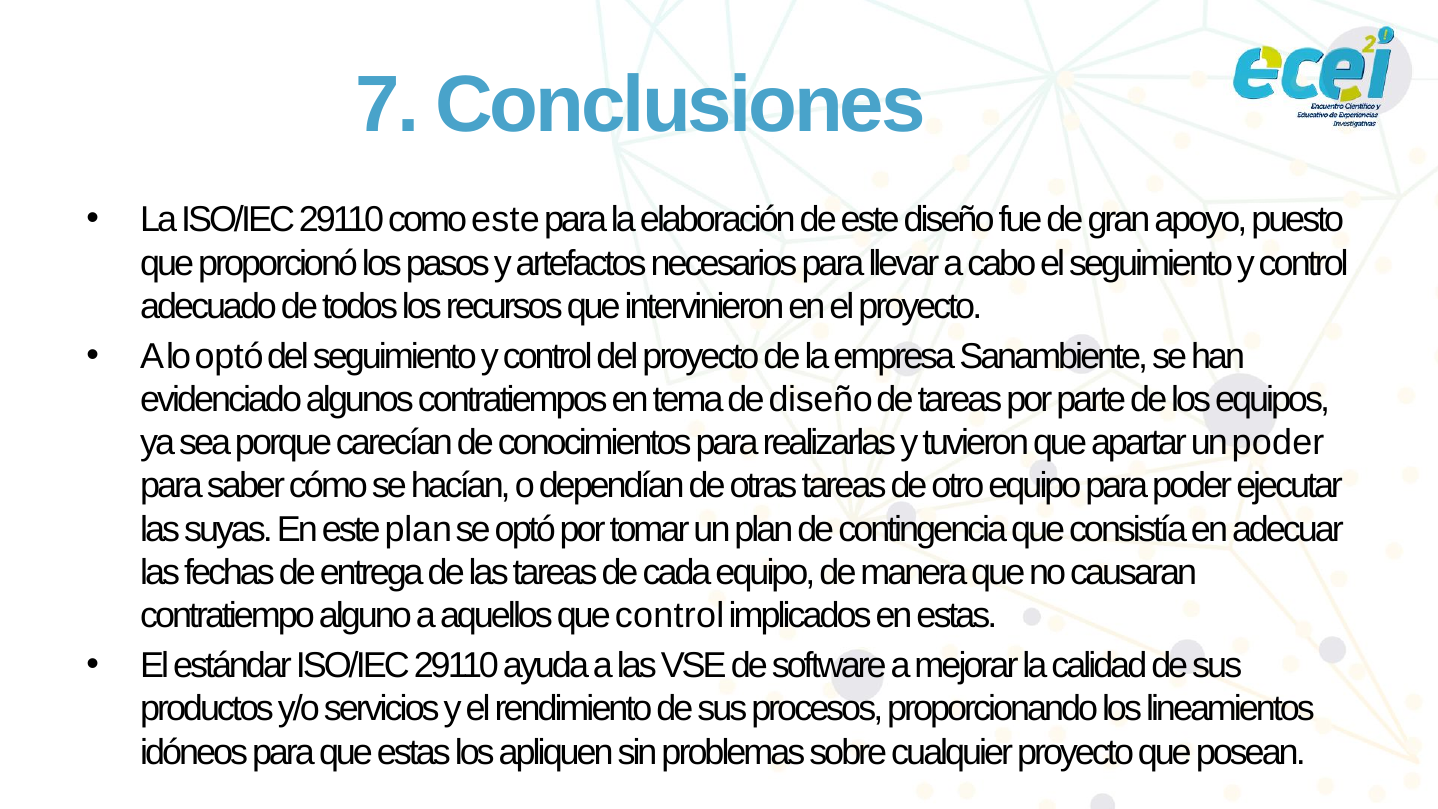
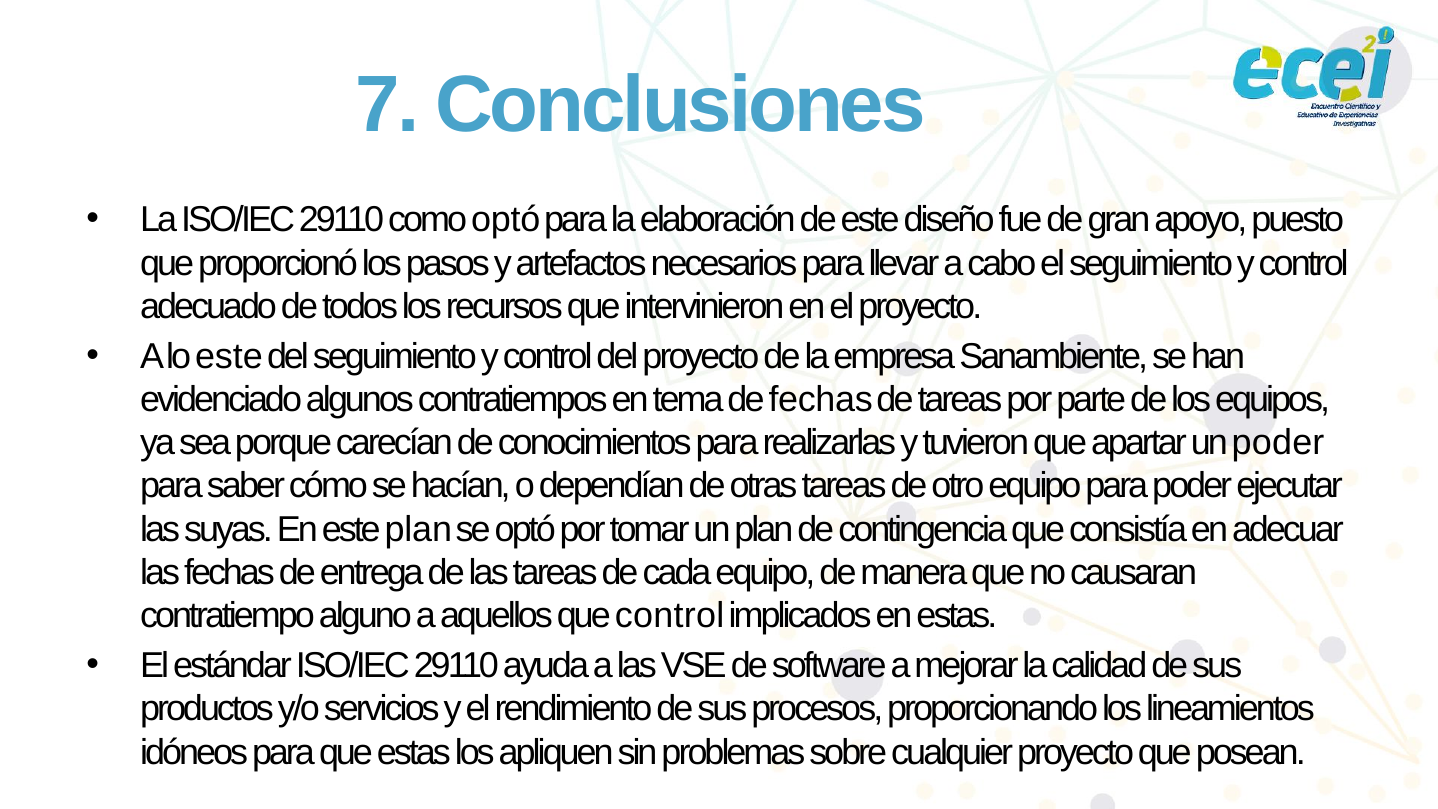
como este: este -> optó (506, 220)
lo optó: optó -> este (229, 357)
de diseño: diseño -> fechas (821, 400)
